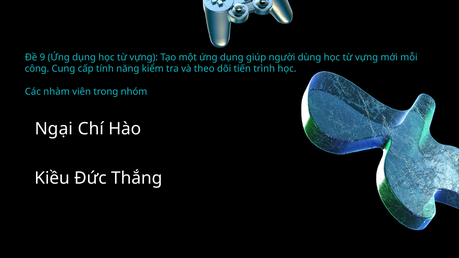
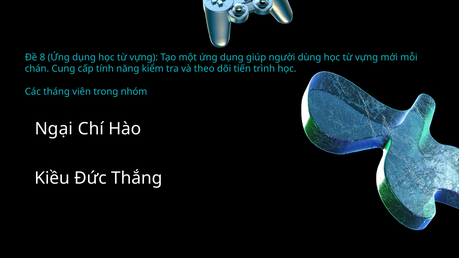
9: 9 -> 8 (42, 57)
công: công -> chán (37, 69)
nhàm: nhàm -> tháng (57, 92)
